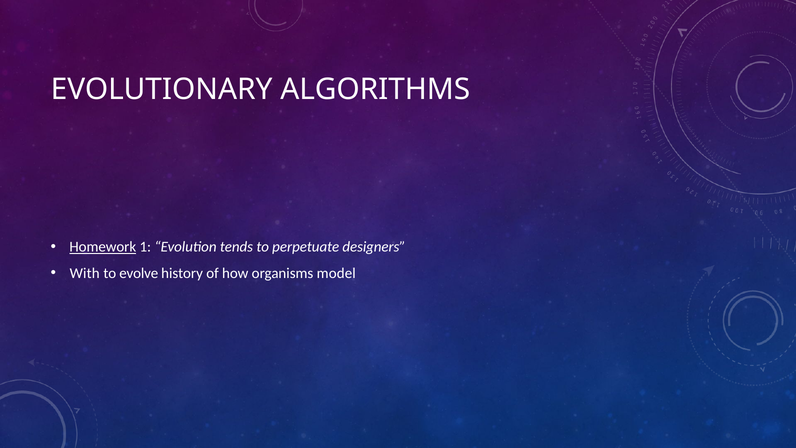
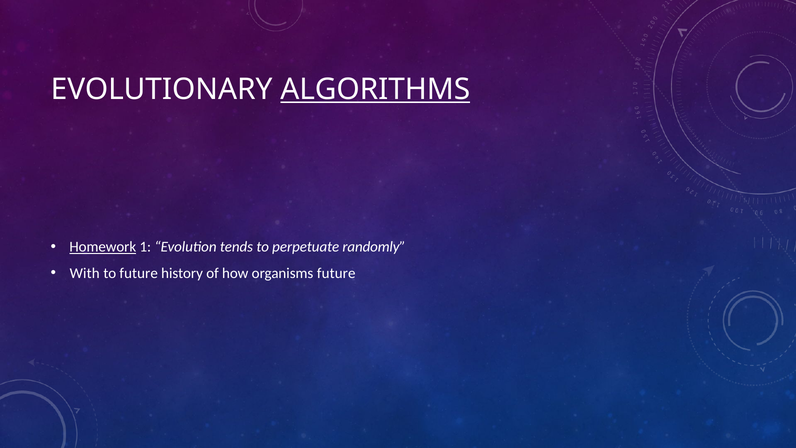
ALGORITHMS underline: none -> present (375, 89)
designers: designers -> randomly (374, 247)
to evolve: evolve -> future (139, 273)
organisms model: model -> future (336, 273)
